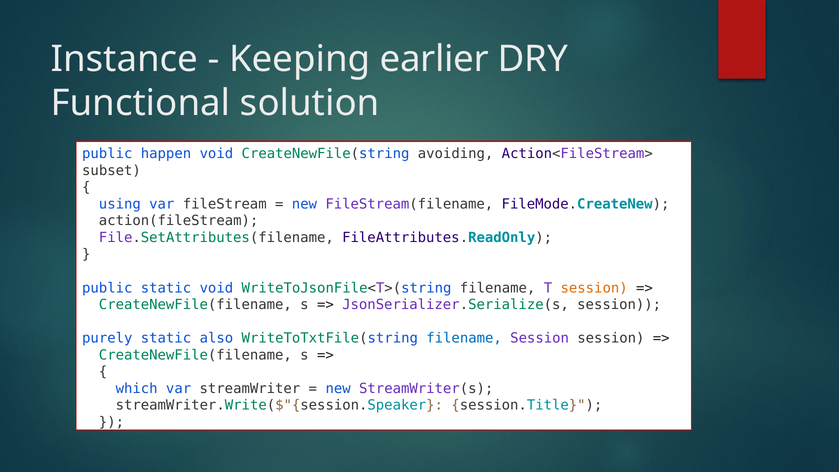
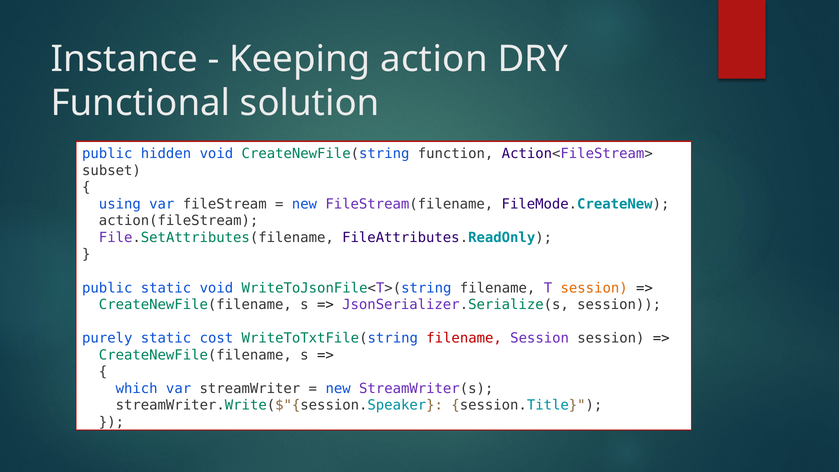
earlier: earlier -> action (434, 59)
happen: happen -> hidden (166, 154)
avoiding: avoiding -> function (456, 154)
also: also -> cost (216, 338)
filename colour: blue -> red (464, 338)
